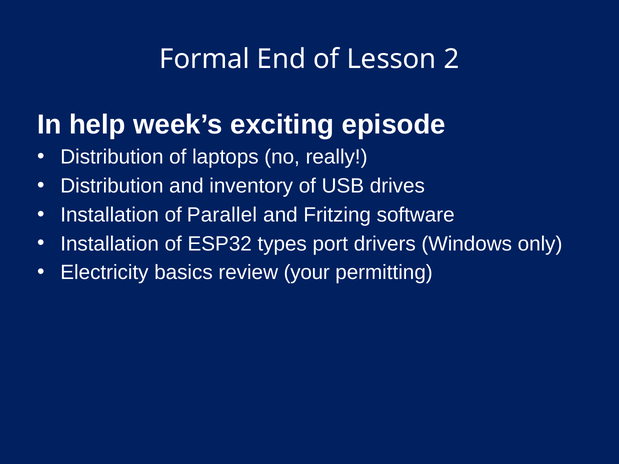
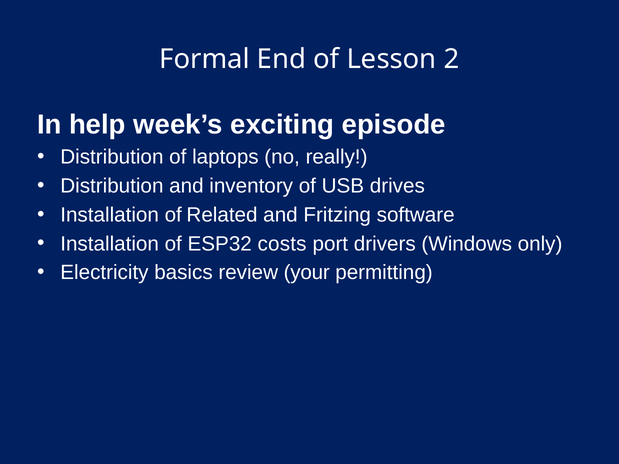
Parallel: Parallel -> Related (222, 215)
types: types -> costs (282, 244)
